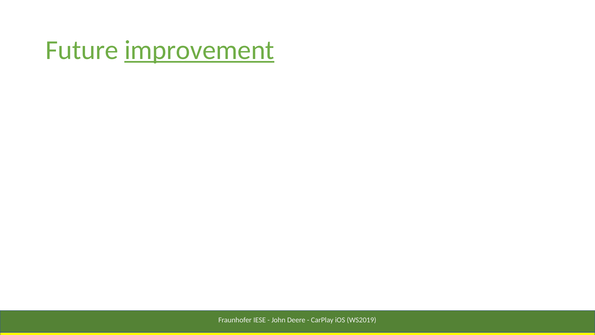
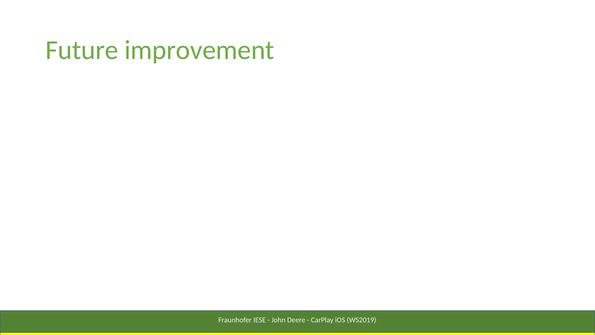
improvement underline: present -> none (199, 50)
